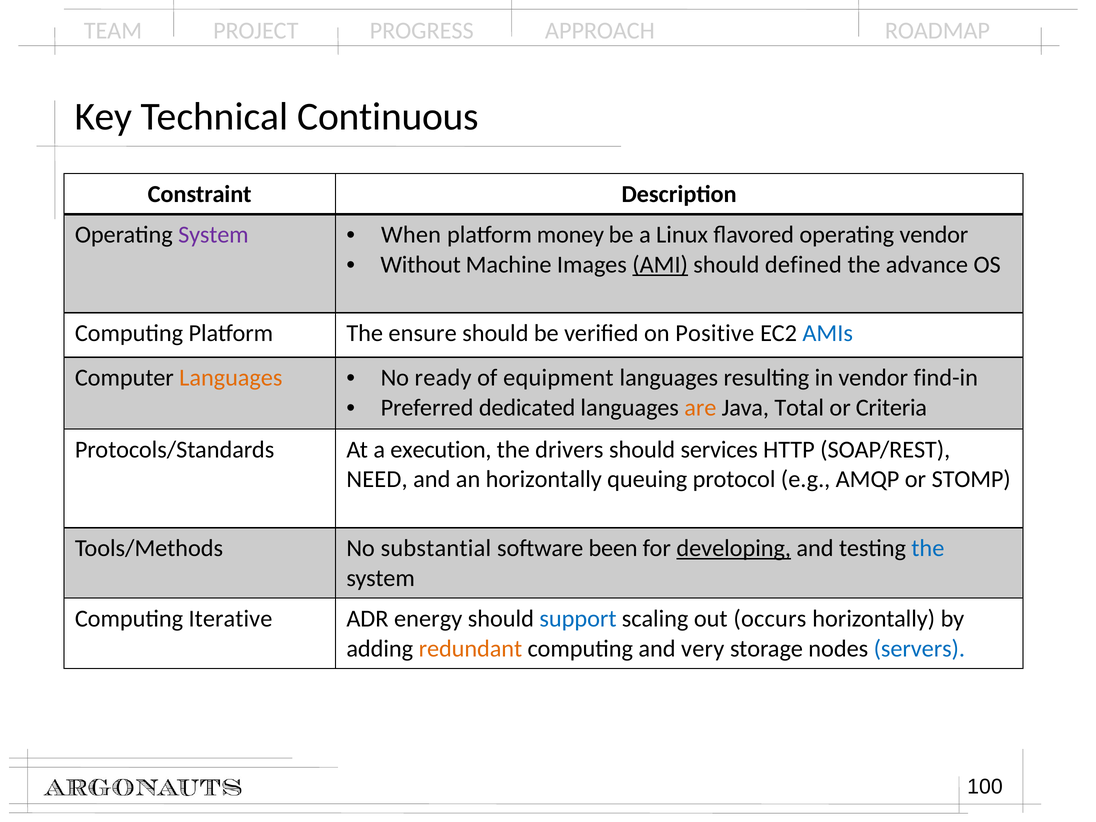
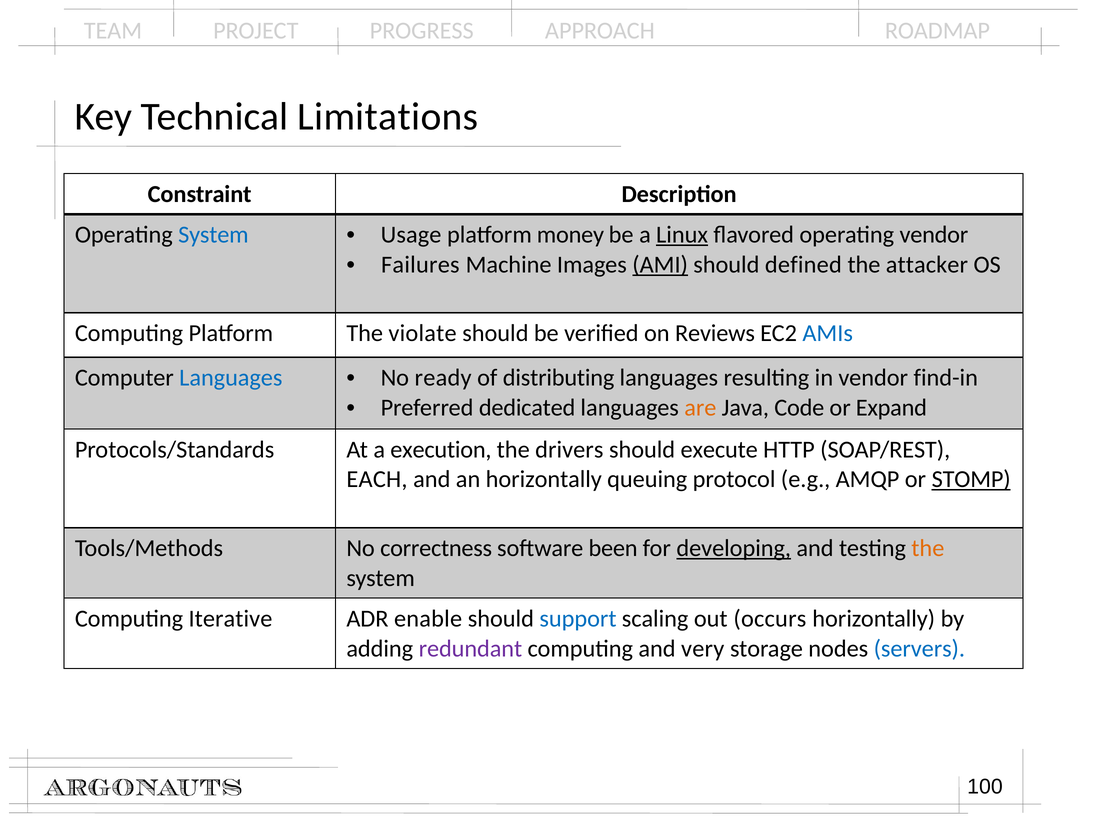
Continuous: Continuous -> Limitations (388, 117)
System colour: purple -> blue (213, 235)
When: When -> Usage (411, 235)
Linux underline: none -> present (682, 235)
Without: Without -> Failures (420, 265)
advance: advance -> attacker (927, 265)
ensure: ensure -> violate (423, 333)
Positive: Positive -> Reviews (715, 333)
Languages colour: orange -> blue (231, 378)
equipment: equipment -> distributing (559, 378)
Total: Total -> Code (799, 408)
Criteria: Criteria -> Expand (891, 408)
services: services -> execute (719, 450)
NEED: NEED -> EACH (377, 479)
STOMP underline: none -> present (971, 479)
substantial: substantial -> correctness (436, 548)
the colour: blue -> orange (928, 548)
energy: energy -> enable (428, 619)
redundant colour: orange -> purple (470, 648)
